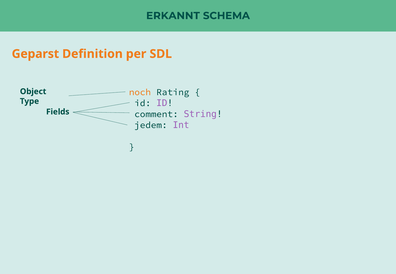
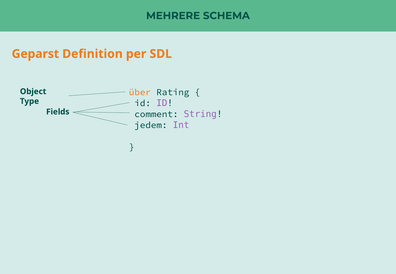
ERKANNT: ERKANNT -> MEHRERE (173, 16)
noch: noch -> über (140, 92)
